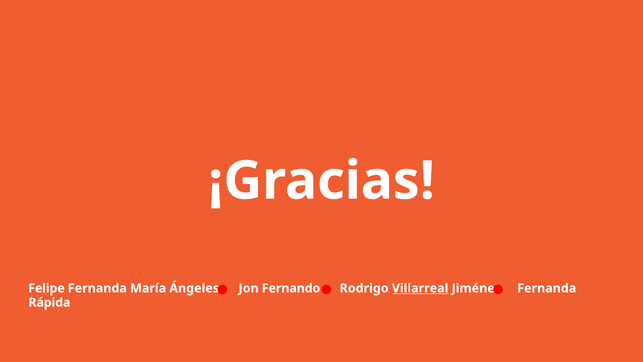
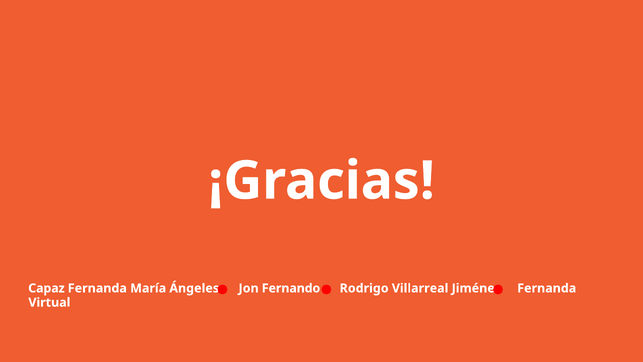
Felipe: Felipe -> Capaz (46, 288)
Villarreal underline: present -> none (420, 288)
Rápida: Rápida -> Virtual (49, 302)
